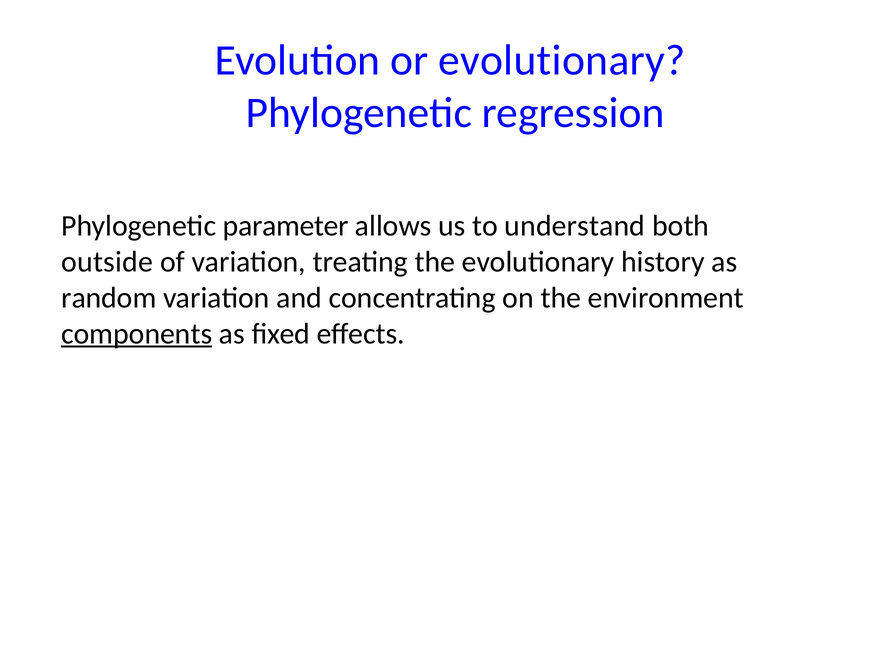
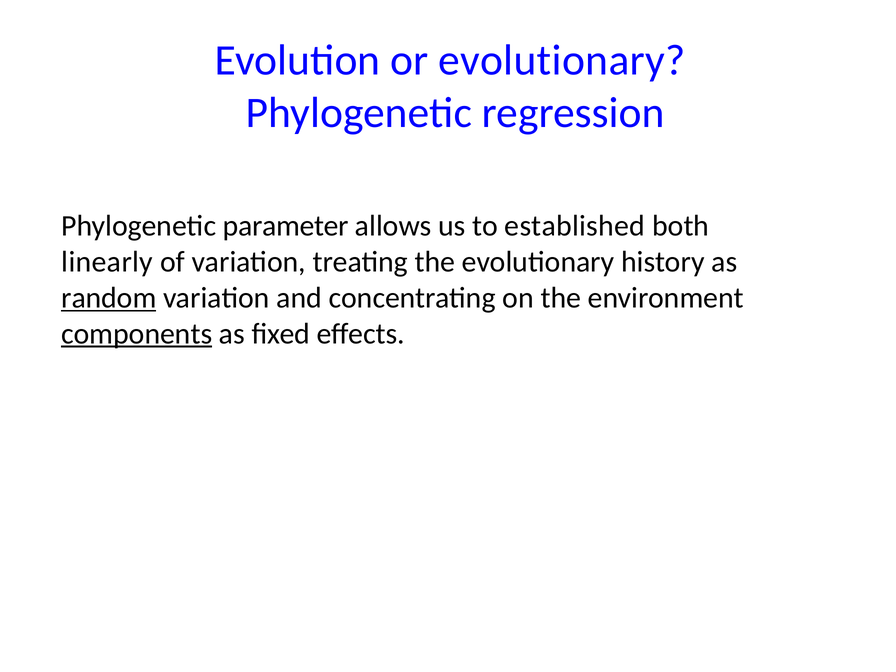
understand: understand -> established (575, 226)
outside: outside -> linearly (107, 262)
random underline: none -> present (109, 298)
